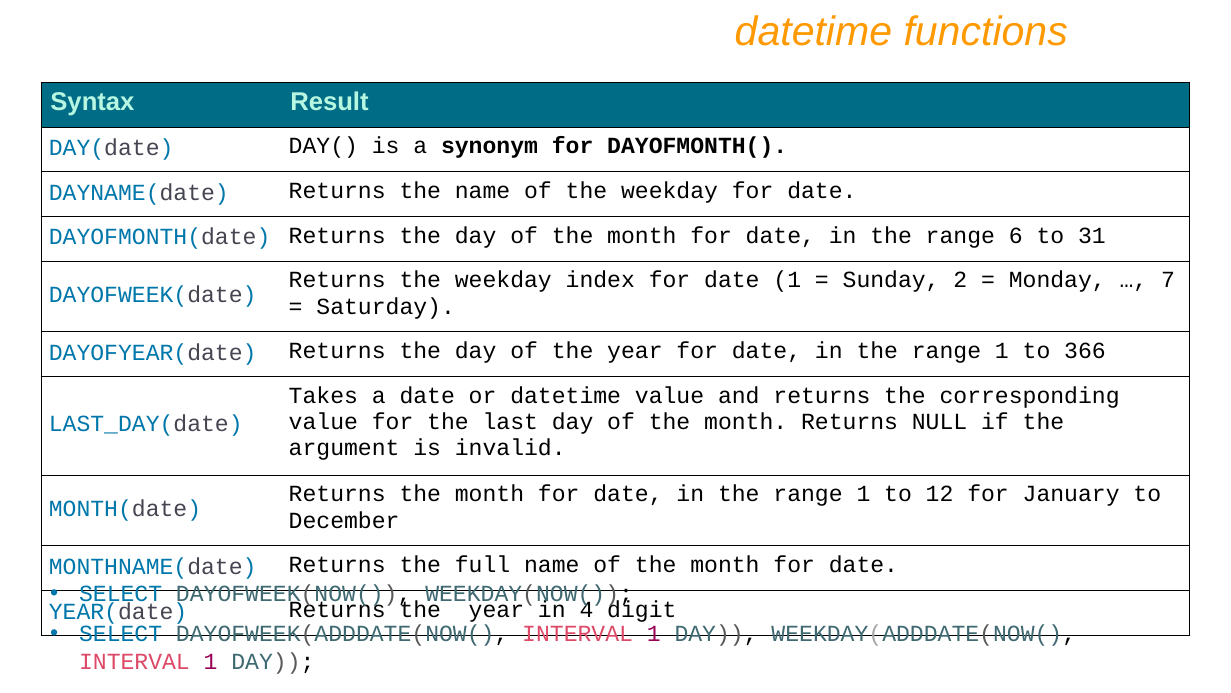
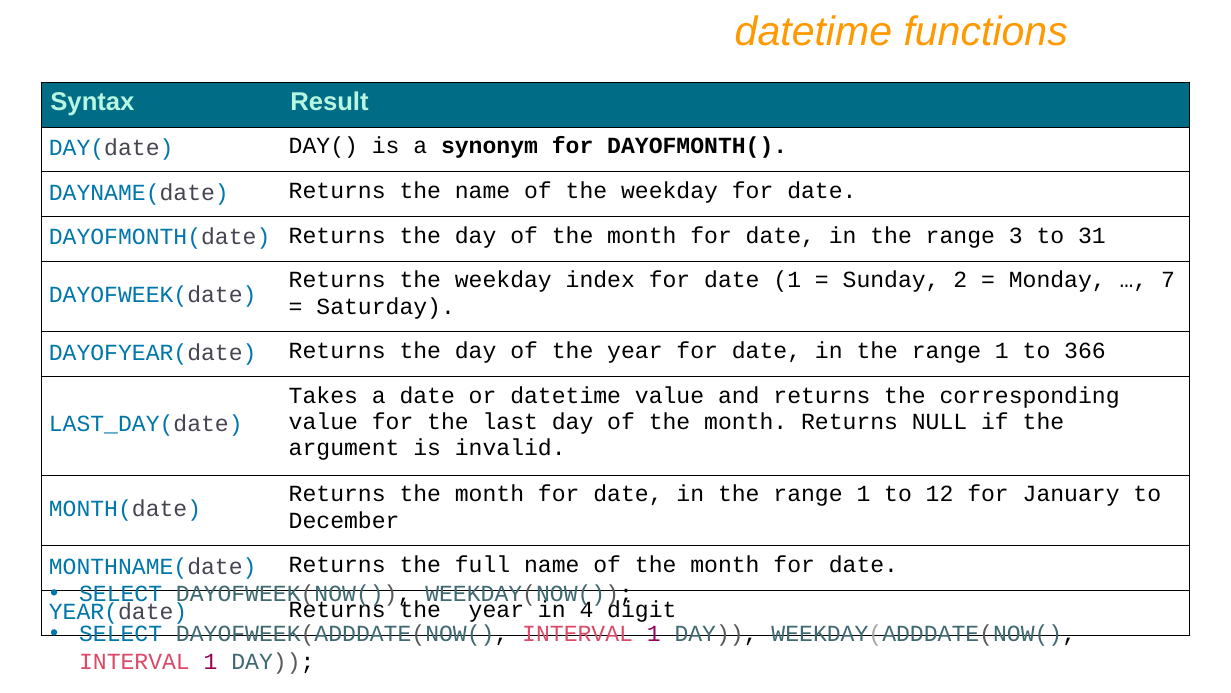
6: 6 -> 3 (1016, 235)
